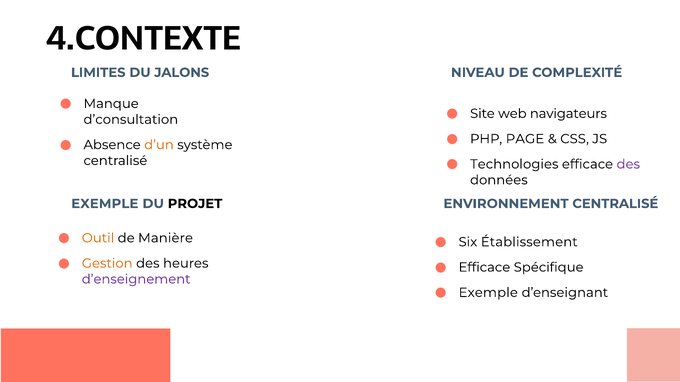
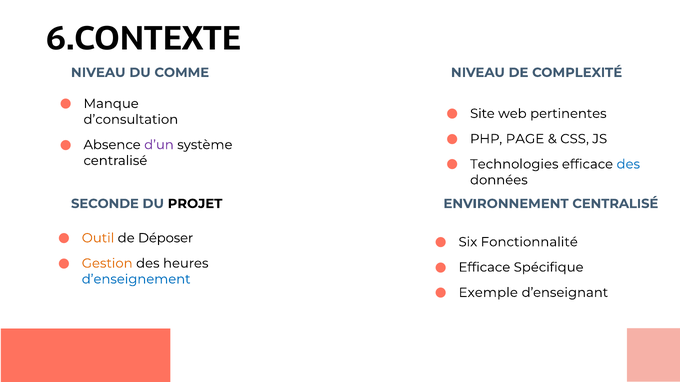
4.CONTEXTE: 4.CONTEXTE -> 6.CONTEXTE (144, 39)
LIMITES: LIMITES -> NIVEAU (98, 73)
JALONS: JALONS -> COMME (182, 73)
navigateurs: navigateurs -> pertinentes (568, 114)
d’un colour: orange -> purple (159, 145)
des colour: purple -> blue (628, 164)
EXEMPLE: EXEMPLE -> SECONDE (105, 204)
Manière: Manière -> Déposer (166, 238)
Établissement: Établissement -> Fonctionnalité (529, 242)
d’enseignement colour: purple -> blue (136, 280)
